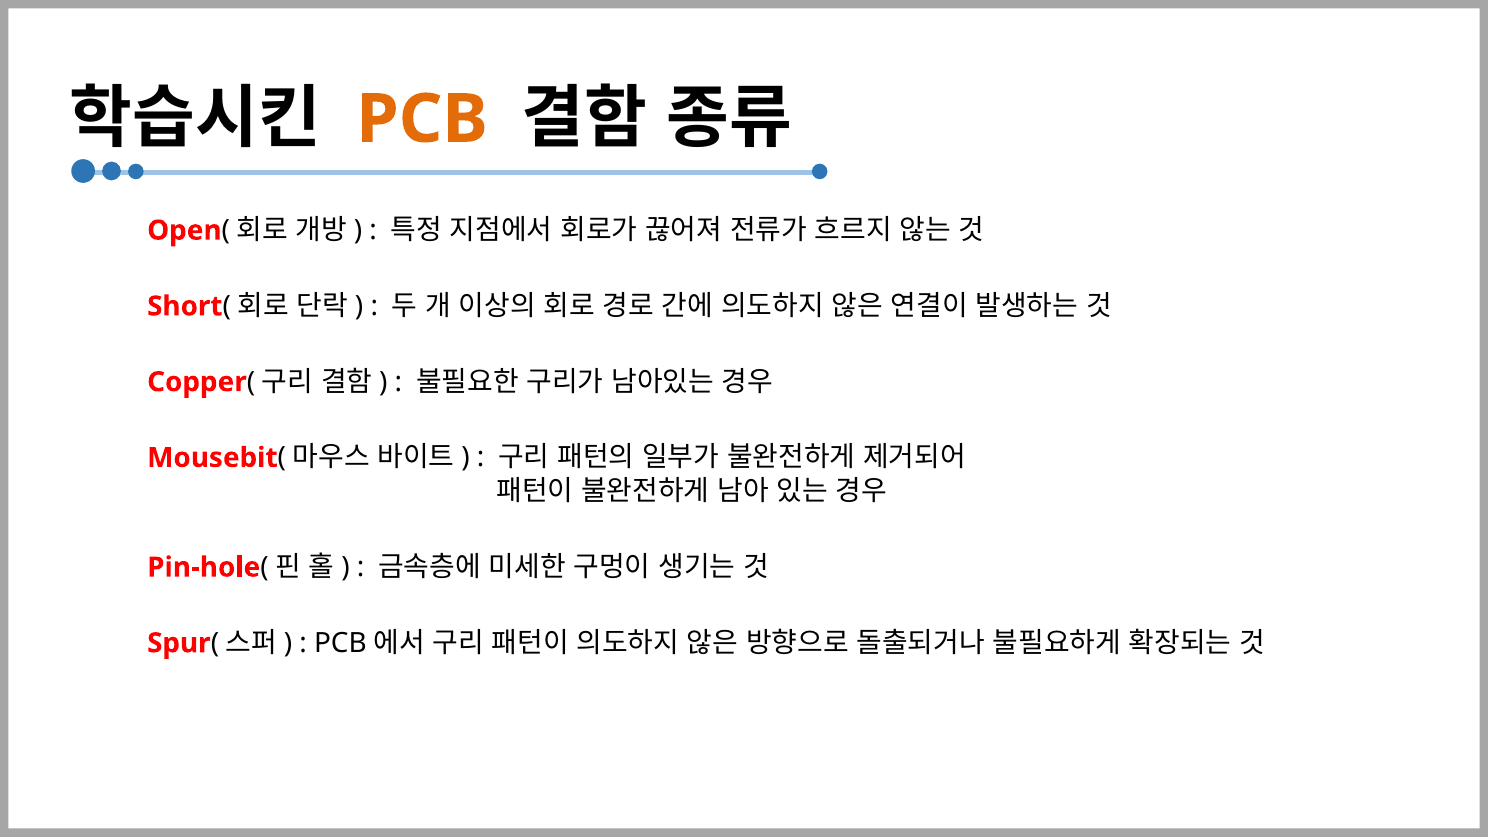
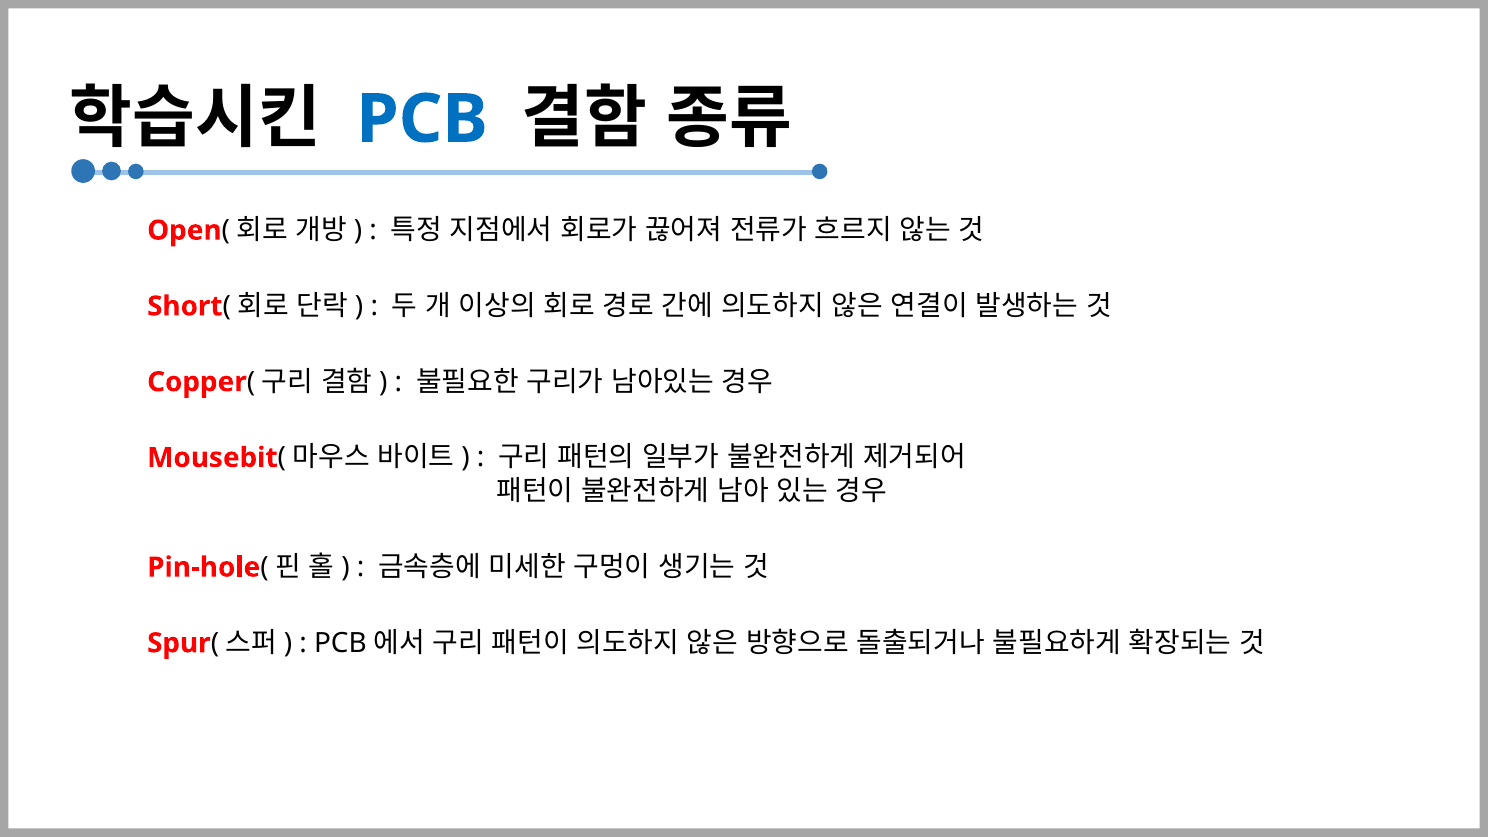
PCB colour: orange -> blue (422, 119)
